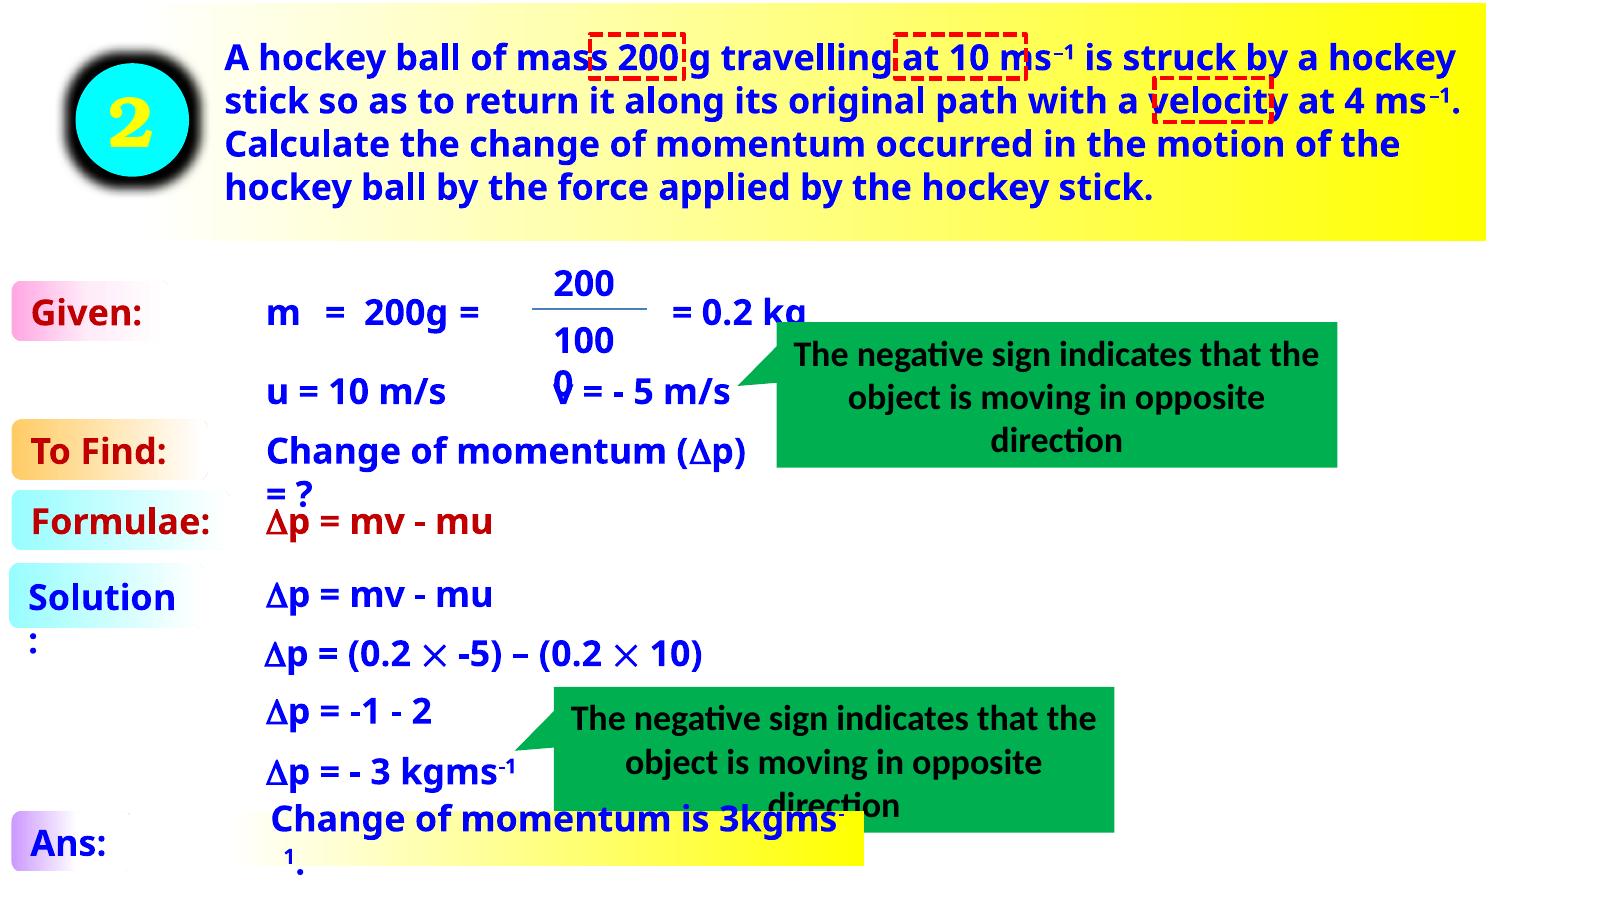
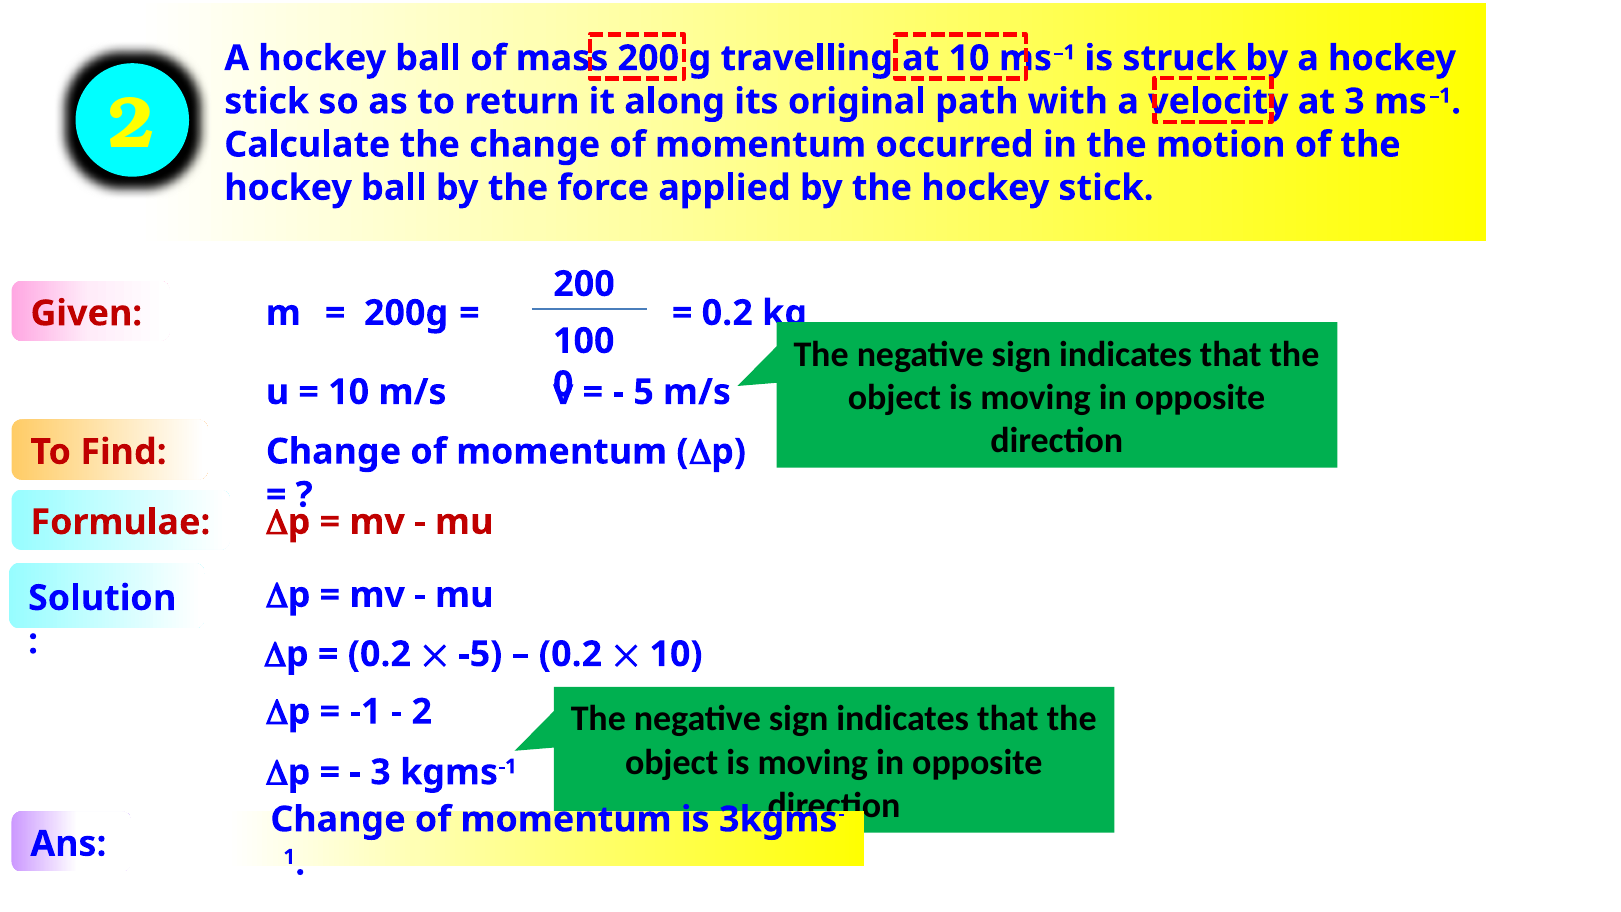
at 4: 4 -> 3 (1354, 101)
